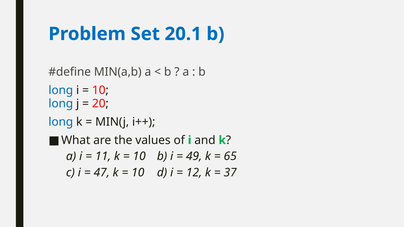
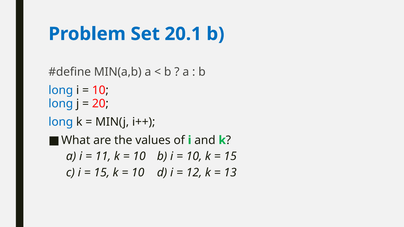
49: 49 -> 10 (194, 157)
65: 65 -> 15 (230, 157)
47: 47 -> 15 (102, 173)
37: 37 -> 13 (230, 173)
